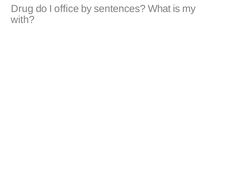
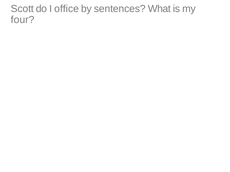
Drug: Drug -> Scott (22, 9)
with: with -> four (23, 20)
